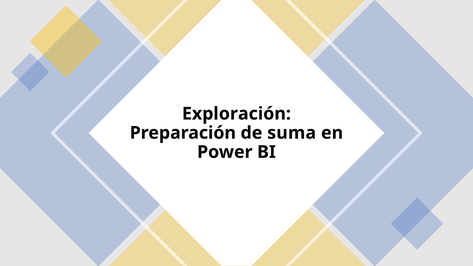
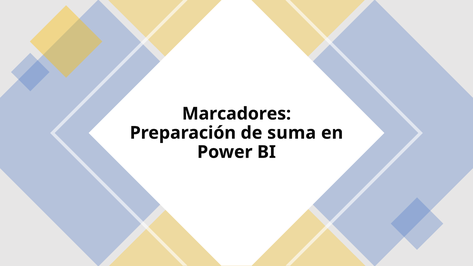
Exploración: Exploración -> Marcadores (237, 114)
